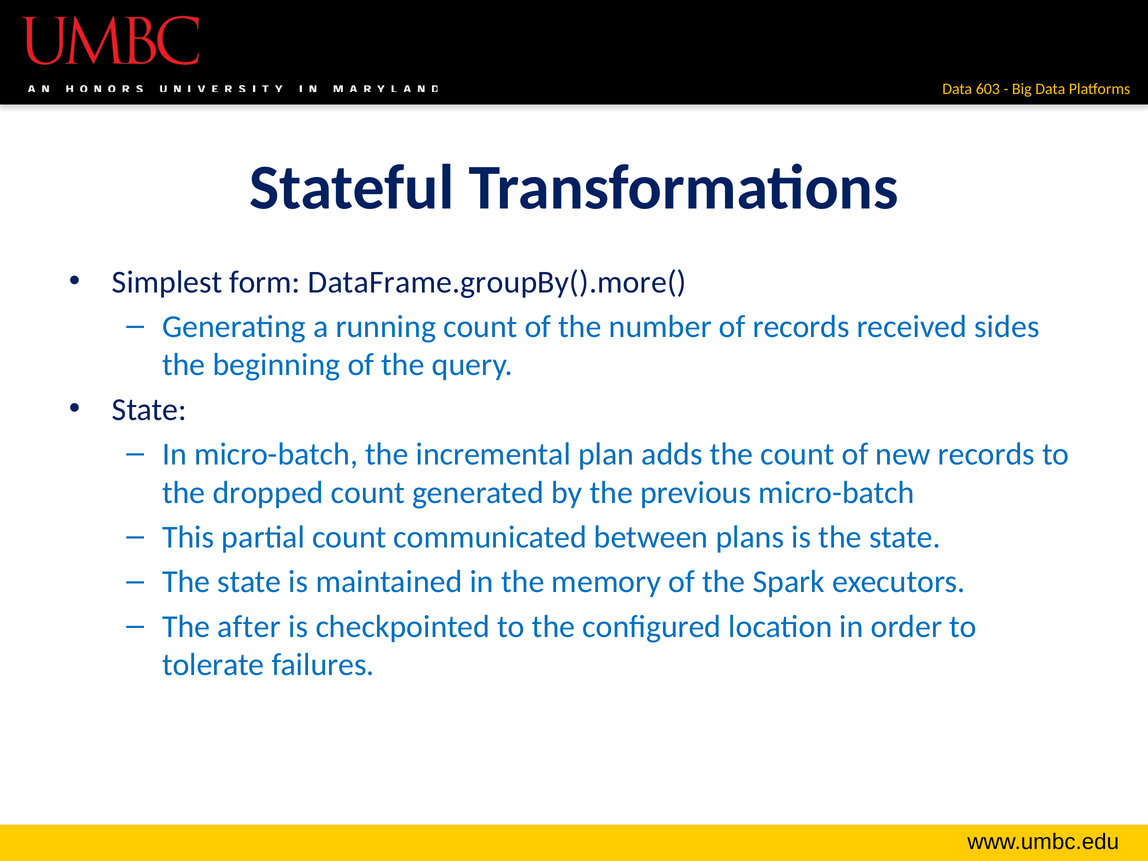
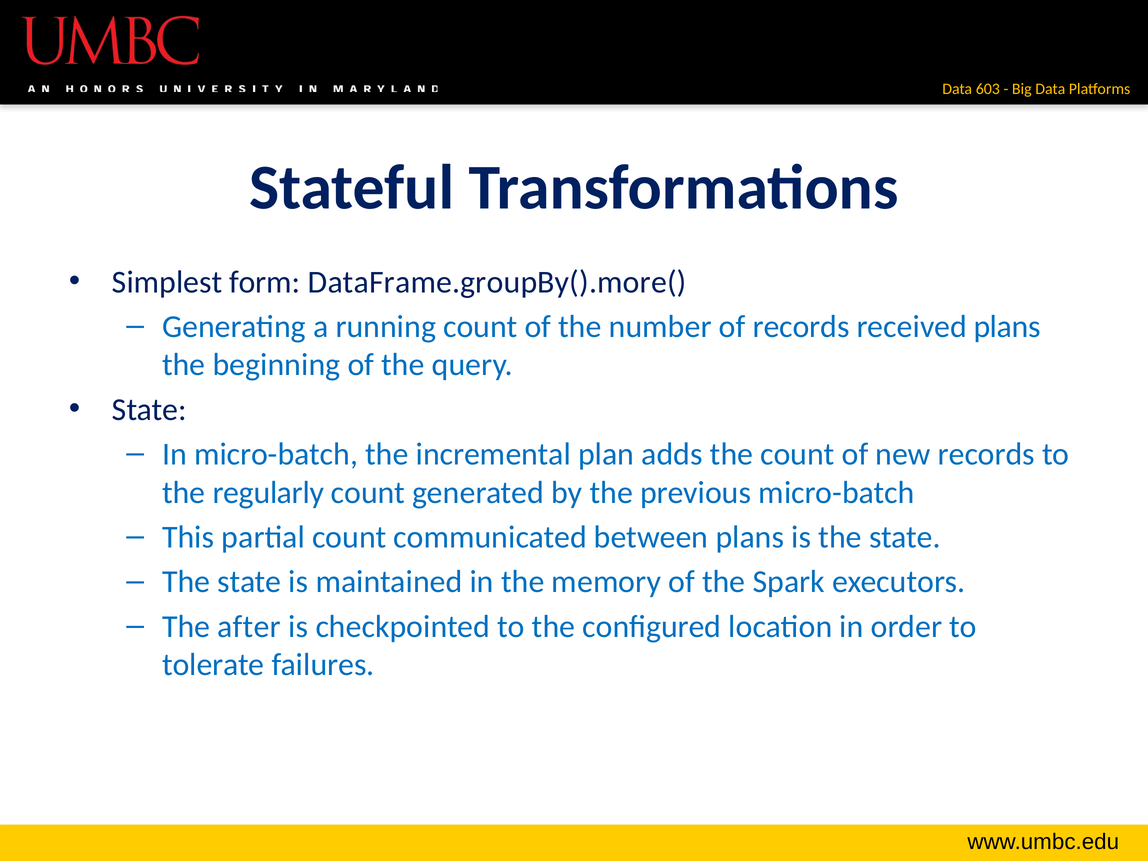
received sides: sides -> plans (1007, 327)
dropped: dropped -> regularly (268, 493)
